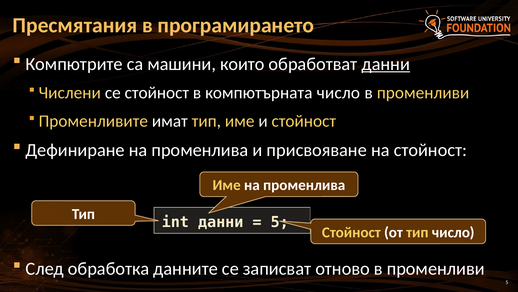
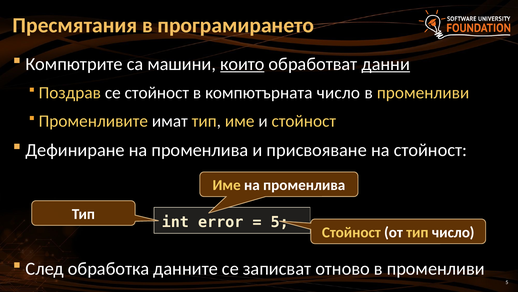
които underline: none -> present (242, 64)
Числени: Числени -> Поздрав (70, 93)
int данни: данни -> error (221, 222)
